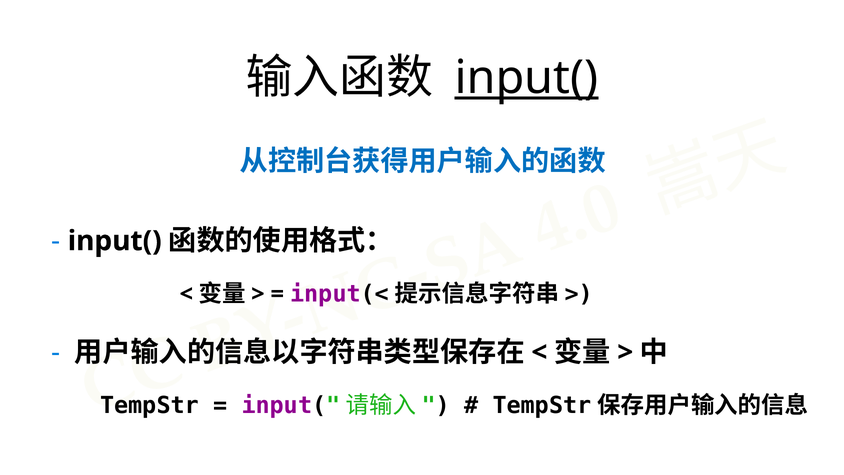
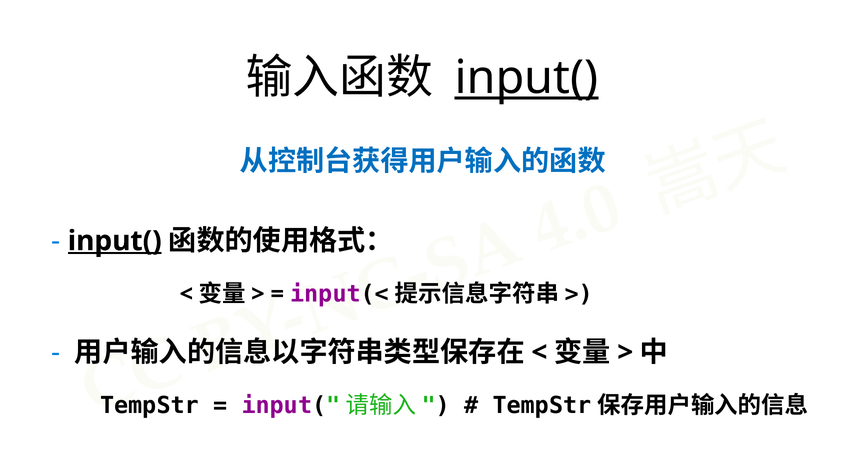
input( underline: none -> present (115, 241)
